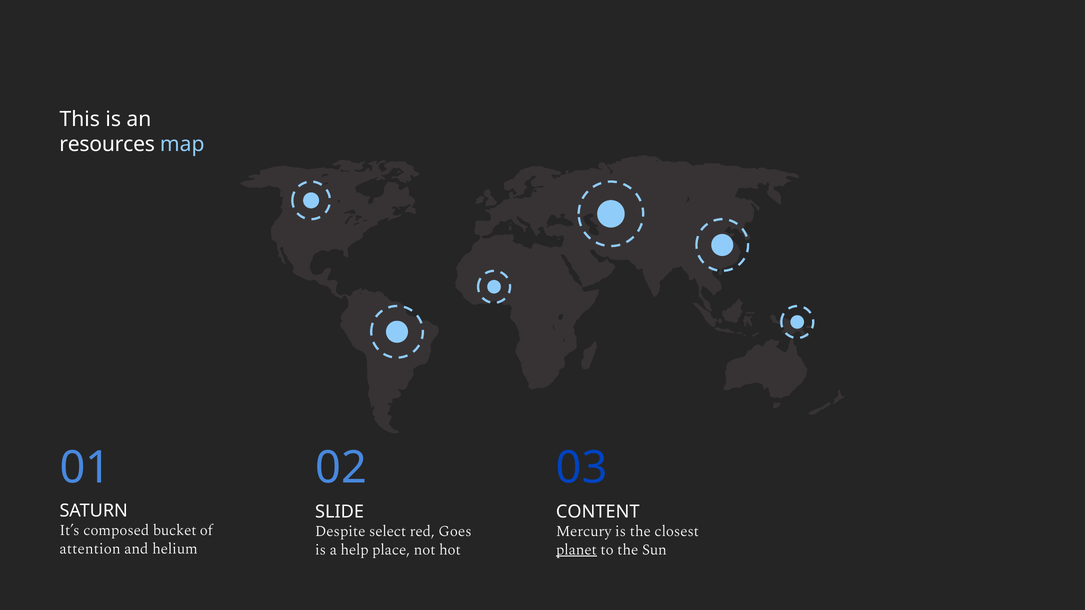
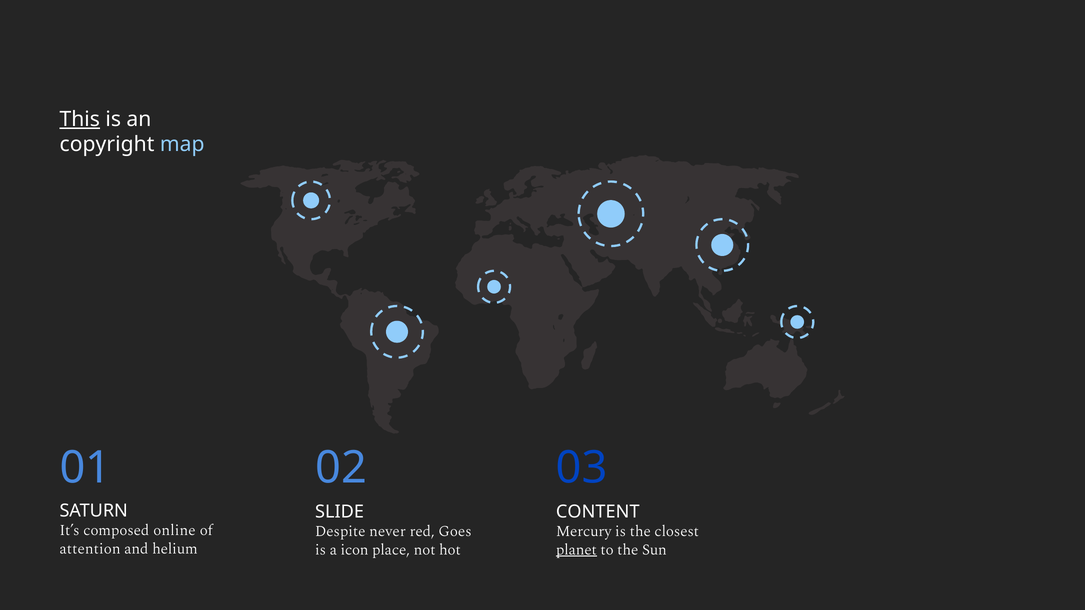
This underline: none -> present (80, 119)
resources: resources -> copyright (107, 145)
bucket: bucket -> online (175, 531)
select: select -> never (387, 532)
help: help -> icon (355, 550)
